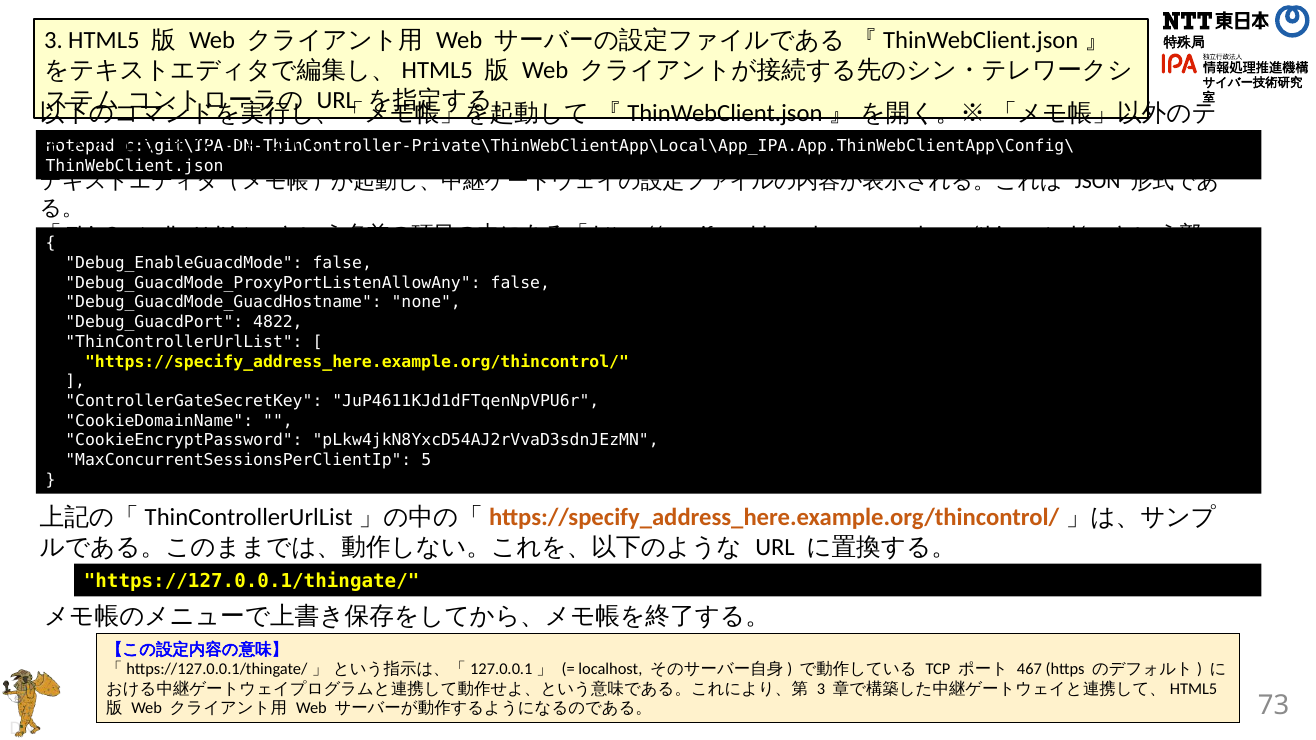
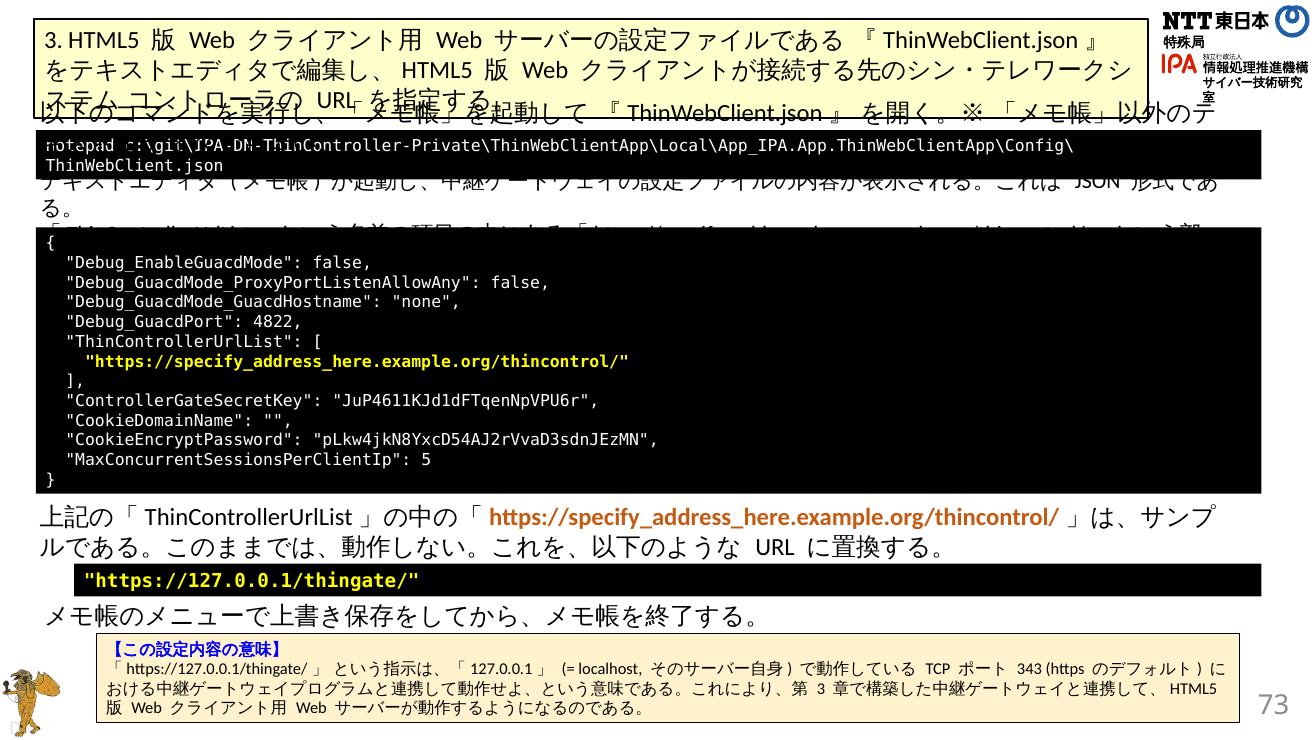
467: 467 -> 343 (1029, 669)
